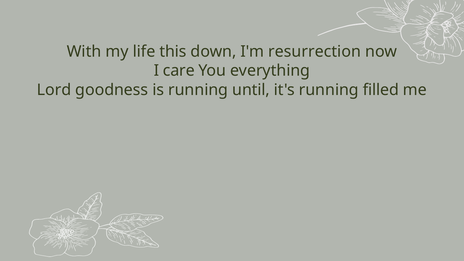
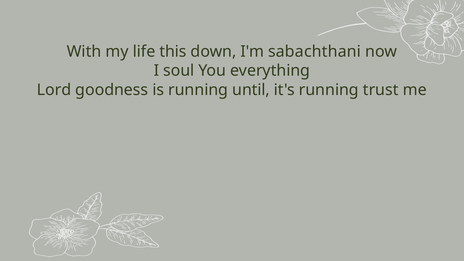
resurrection: resurrection -> sabachthani (315, 52)
care: care -> soul (179, 71)
filled: filled -> trust (381, 90)
